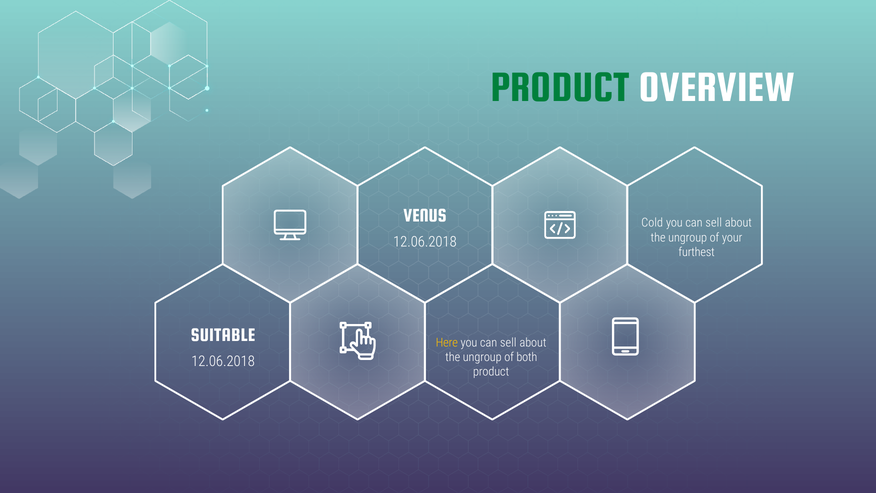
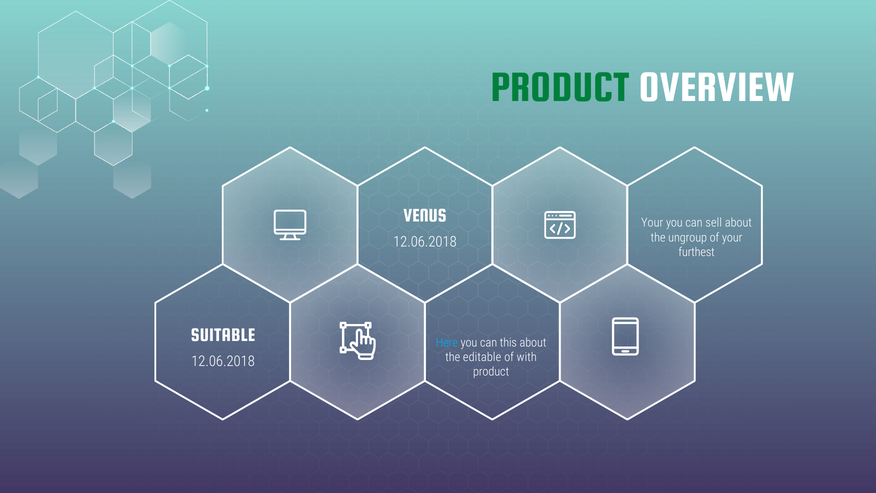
Cold: Cold -> Your (652, 223)
Here colour: yellow -> light blue (447, 342)
sell: sell -> this (508, 342)
ungroup: ungroup -> editable (482, 357)
both: both -> with (527, 357)
